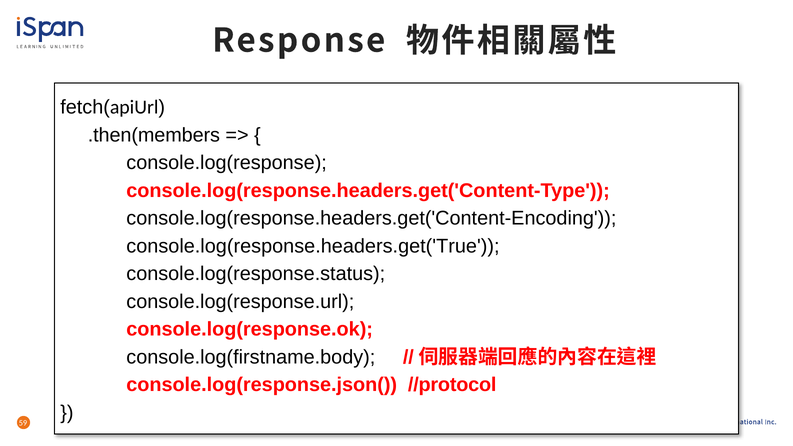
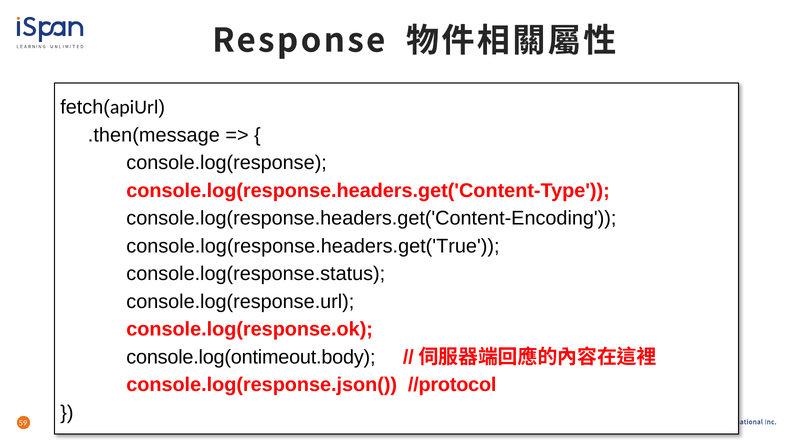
.then(members: .then(members -> .then(message (154, 135)
console.log(firstname.body: console.log(firstname.body -> console.log(ontimeout.body (251, 357)
